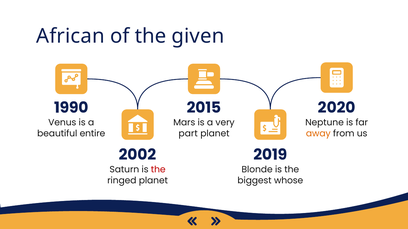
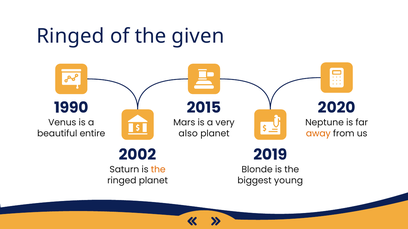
African: African -> Ringed (70, 36)
part: part -> also (188, 134)
the colour: red -> orange (158, 170)
whose: whose -> young (289, 181)
